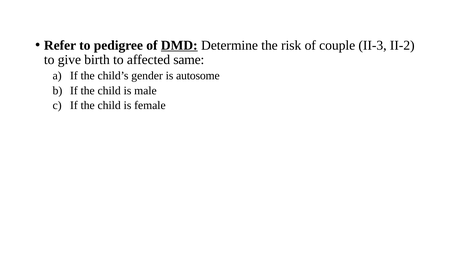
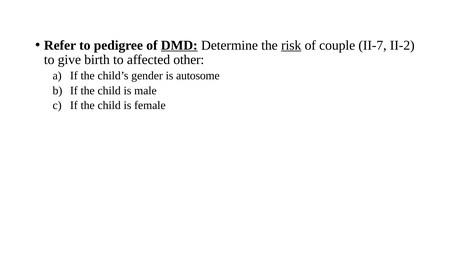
risk underline: none -> present (291, 45)
II-3: II-3 -> II-7 (373, 45)
same: same -> other (189, 60)
